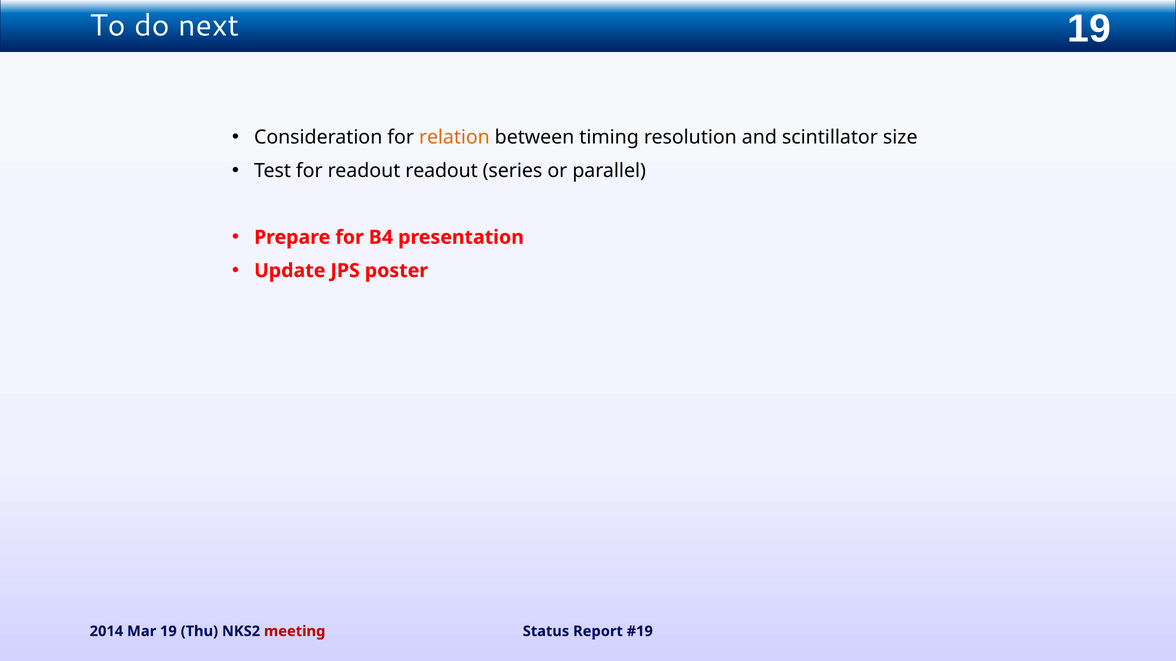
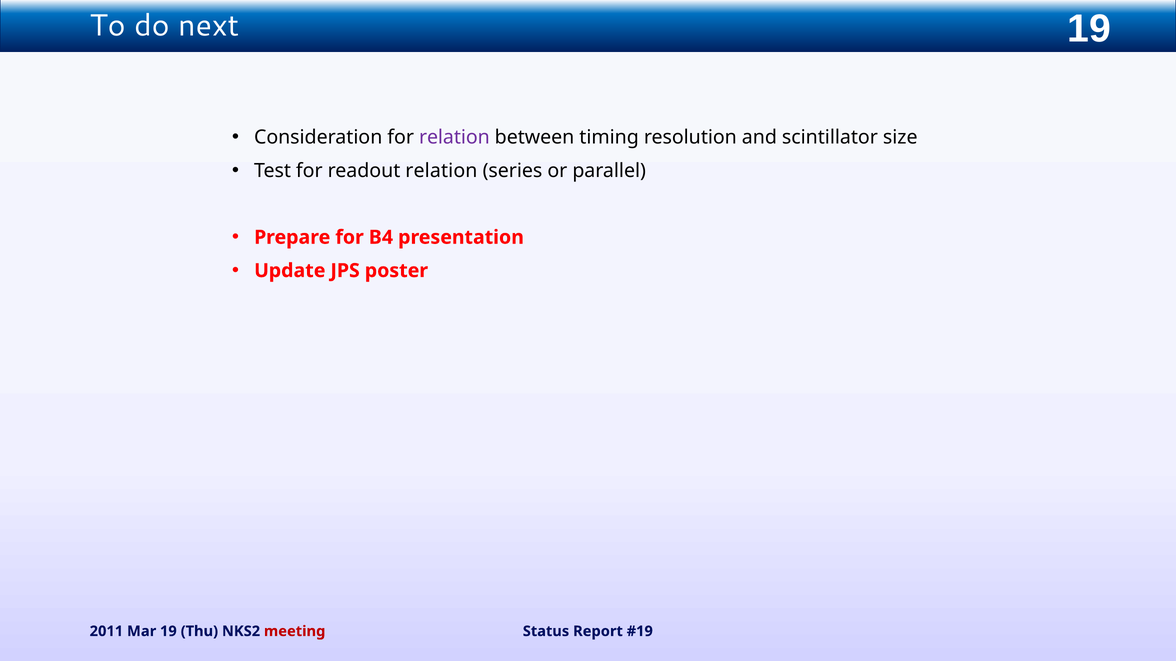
relation colour: orange -> purple (454, 137)
readout readout: readout -> relation (441, 171)
2014: 2014 -> 2011 (106, 632)
